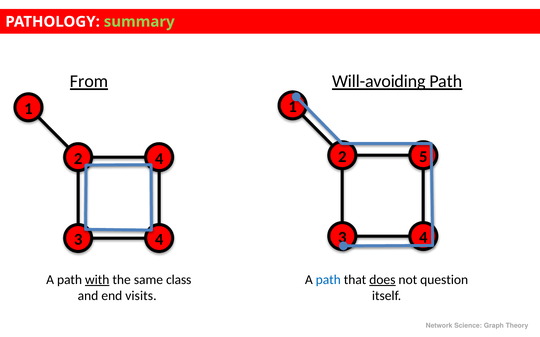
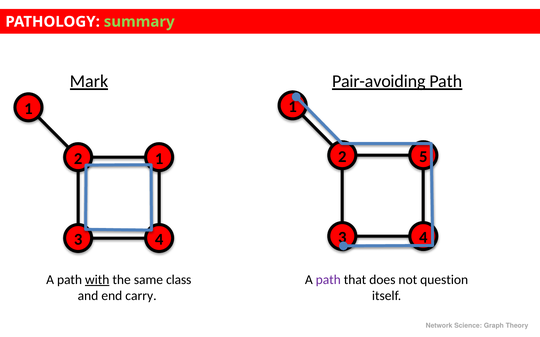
From: From -> Mark (89, 81)
Will-avoiding: Will-avoiding -> Pair-avoiding (379, 81)
2 4: 4 -> 1 (159, 159)
path colour: blue -> purple (328, 280)
does underline: present -> none (382, 280)
visits: visits -> carry (141, 296)
